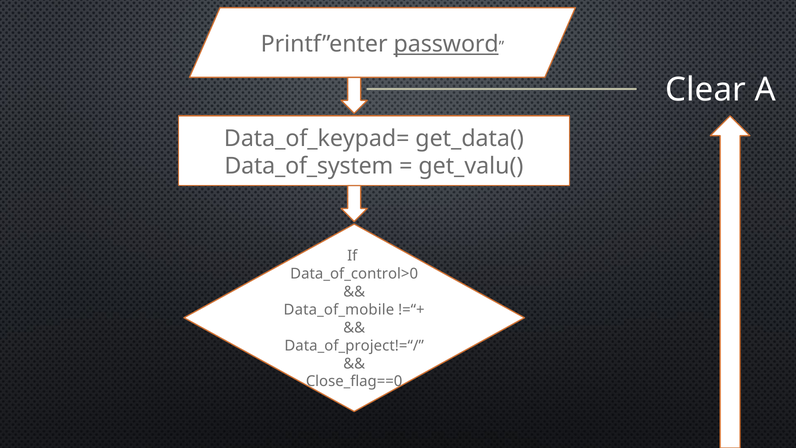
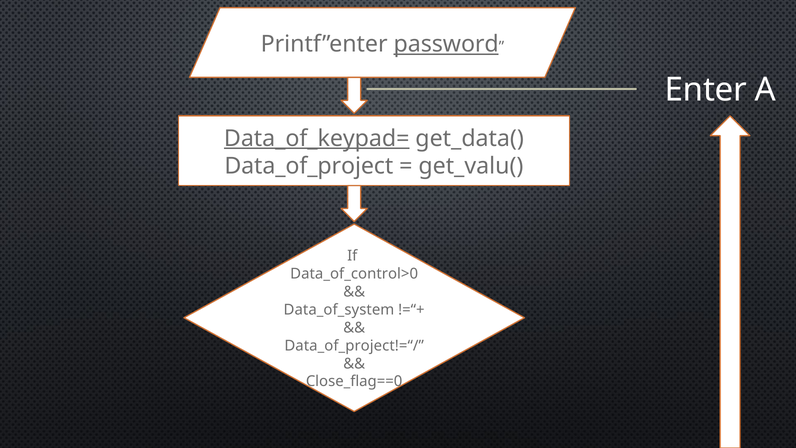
Clear: Clear -> Enter (706, 90)
Data_of_keypad= underline: none -> present (317, 138)
Data_of_system: Data_of_system -> Data_of_project (309, 166)
Data_of_mobile: Data_of_mobile -> Data_of_system (339, 310)
